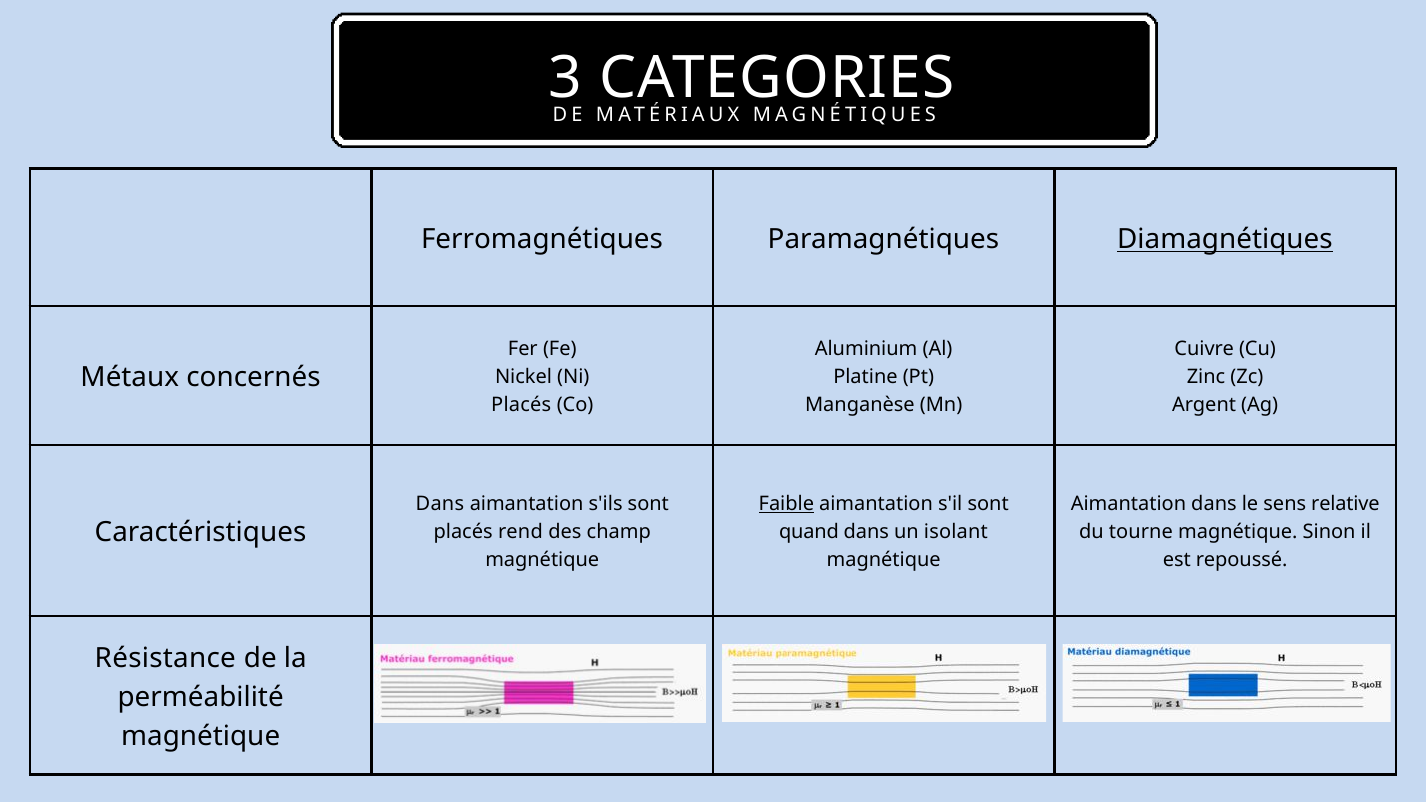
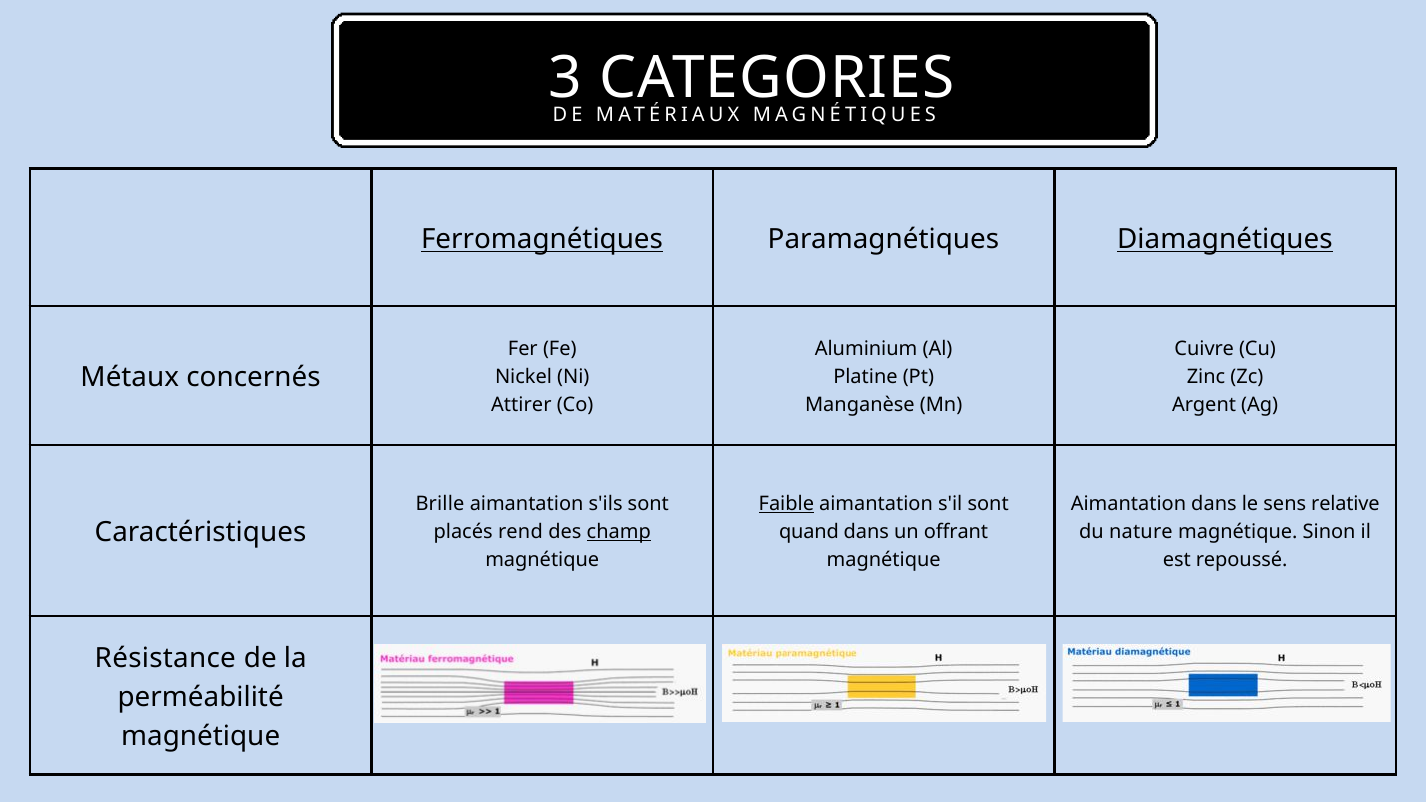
Ferromagnétiques underline: none -> present (542, 239)
Placés: Placés -> Attirer (521, 405)
Dans: Dans -> Brille (440, 504)
champ underline: none -> present (619, 532)
isolant: isolant -> offrant (956, 532)
tourne: tourne -> nature (1141, 532)
